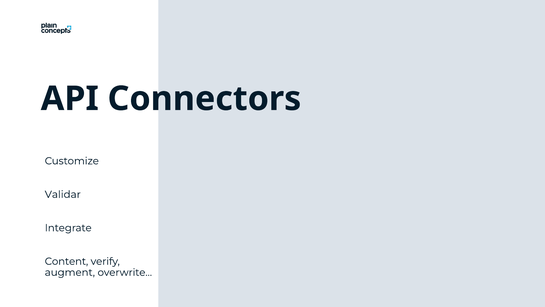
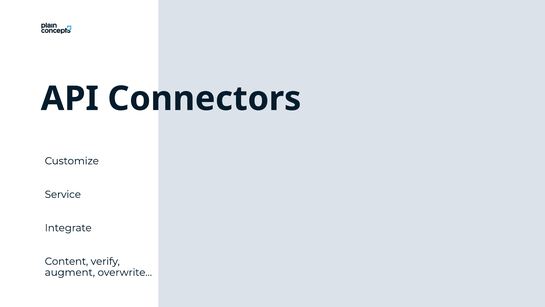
Validar: Validar -> Service (63, 194)
